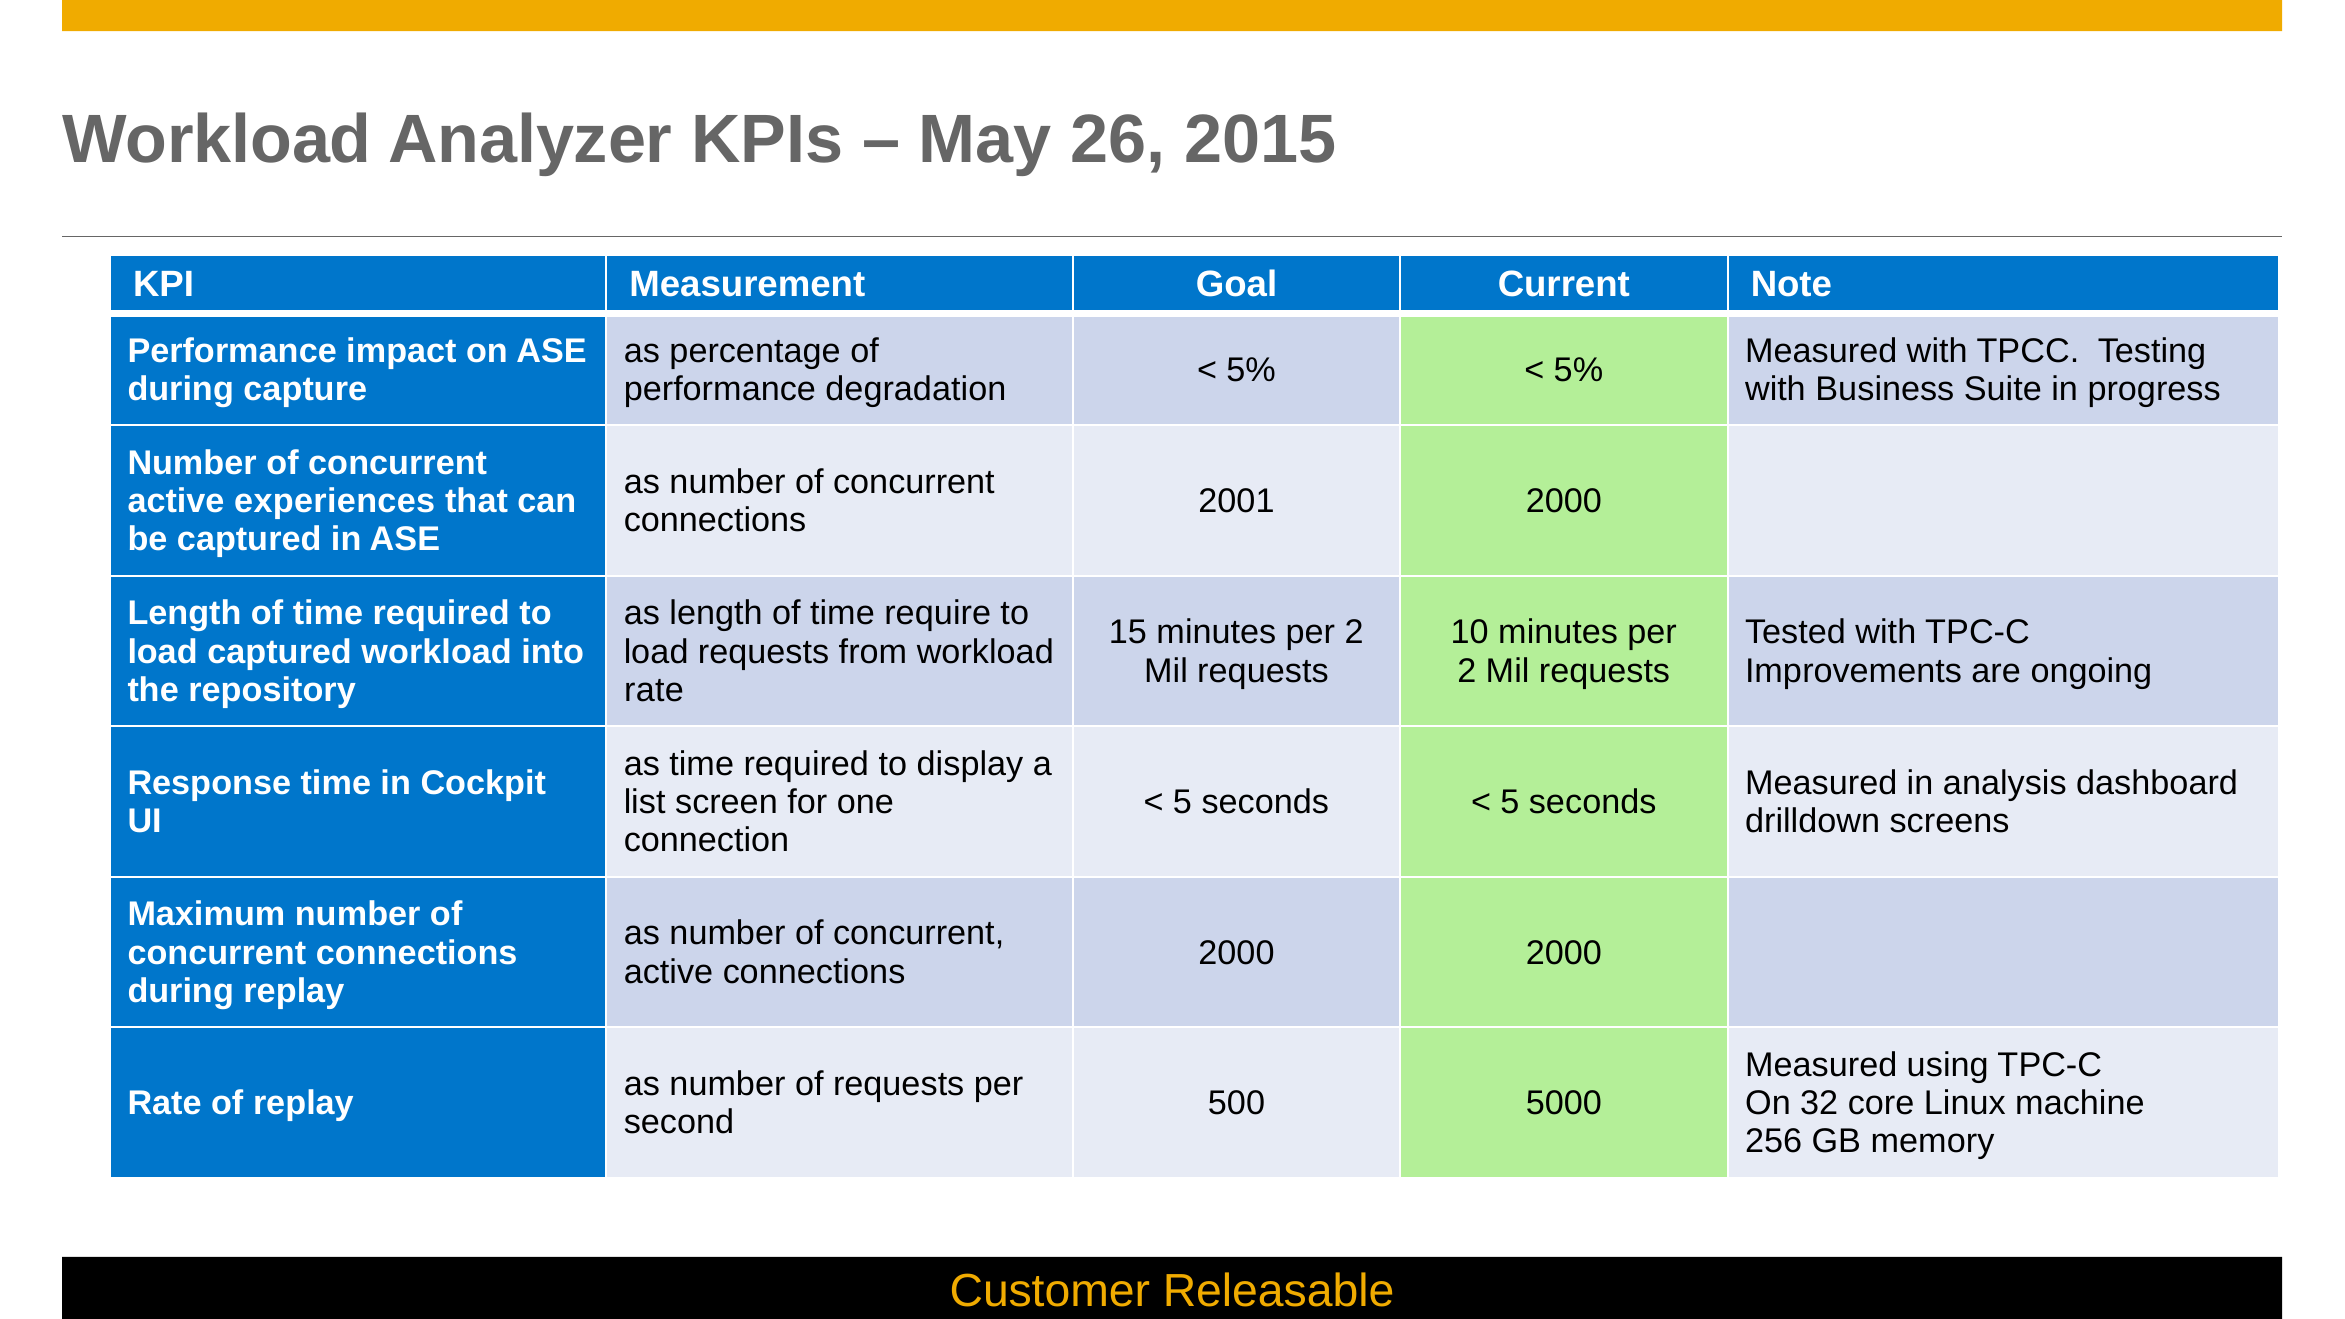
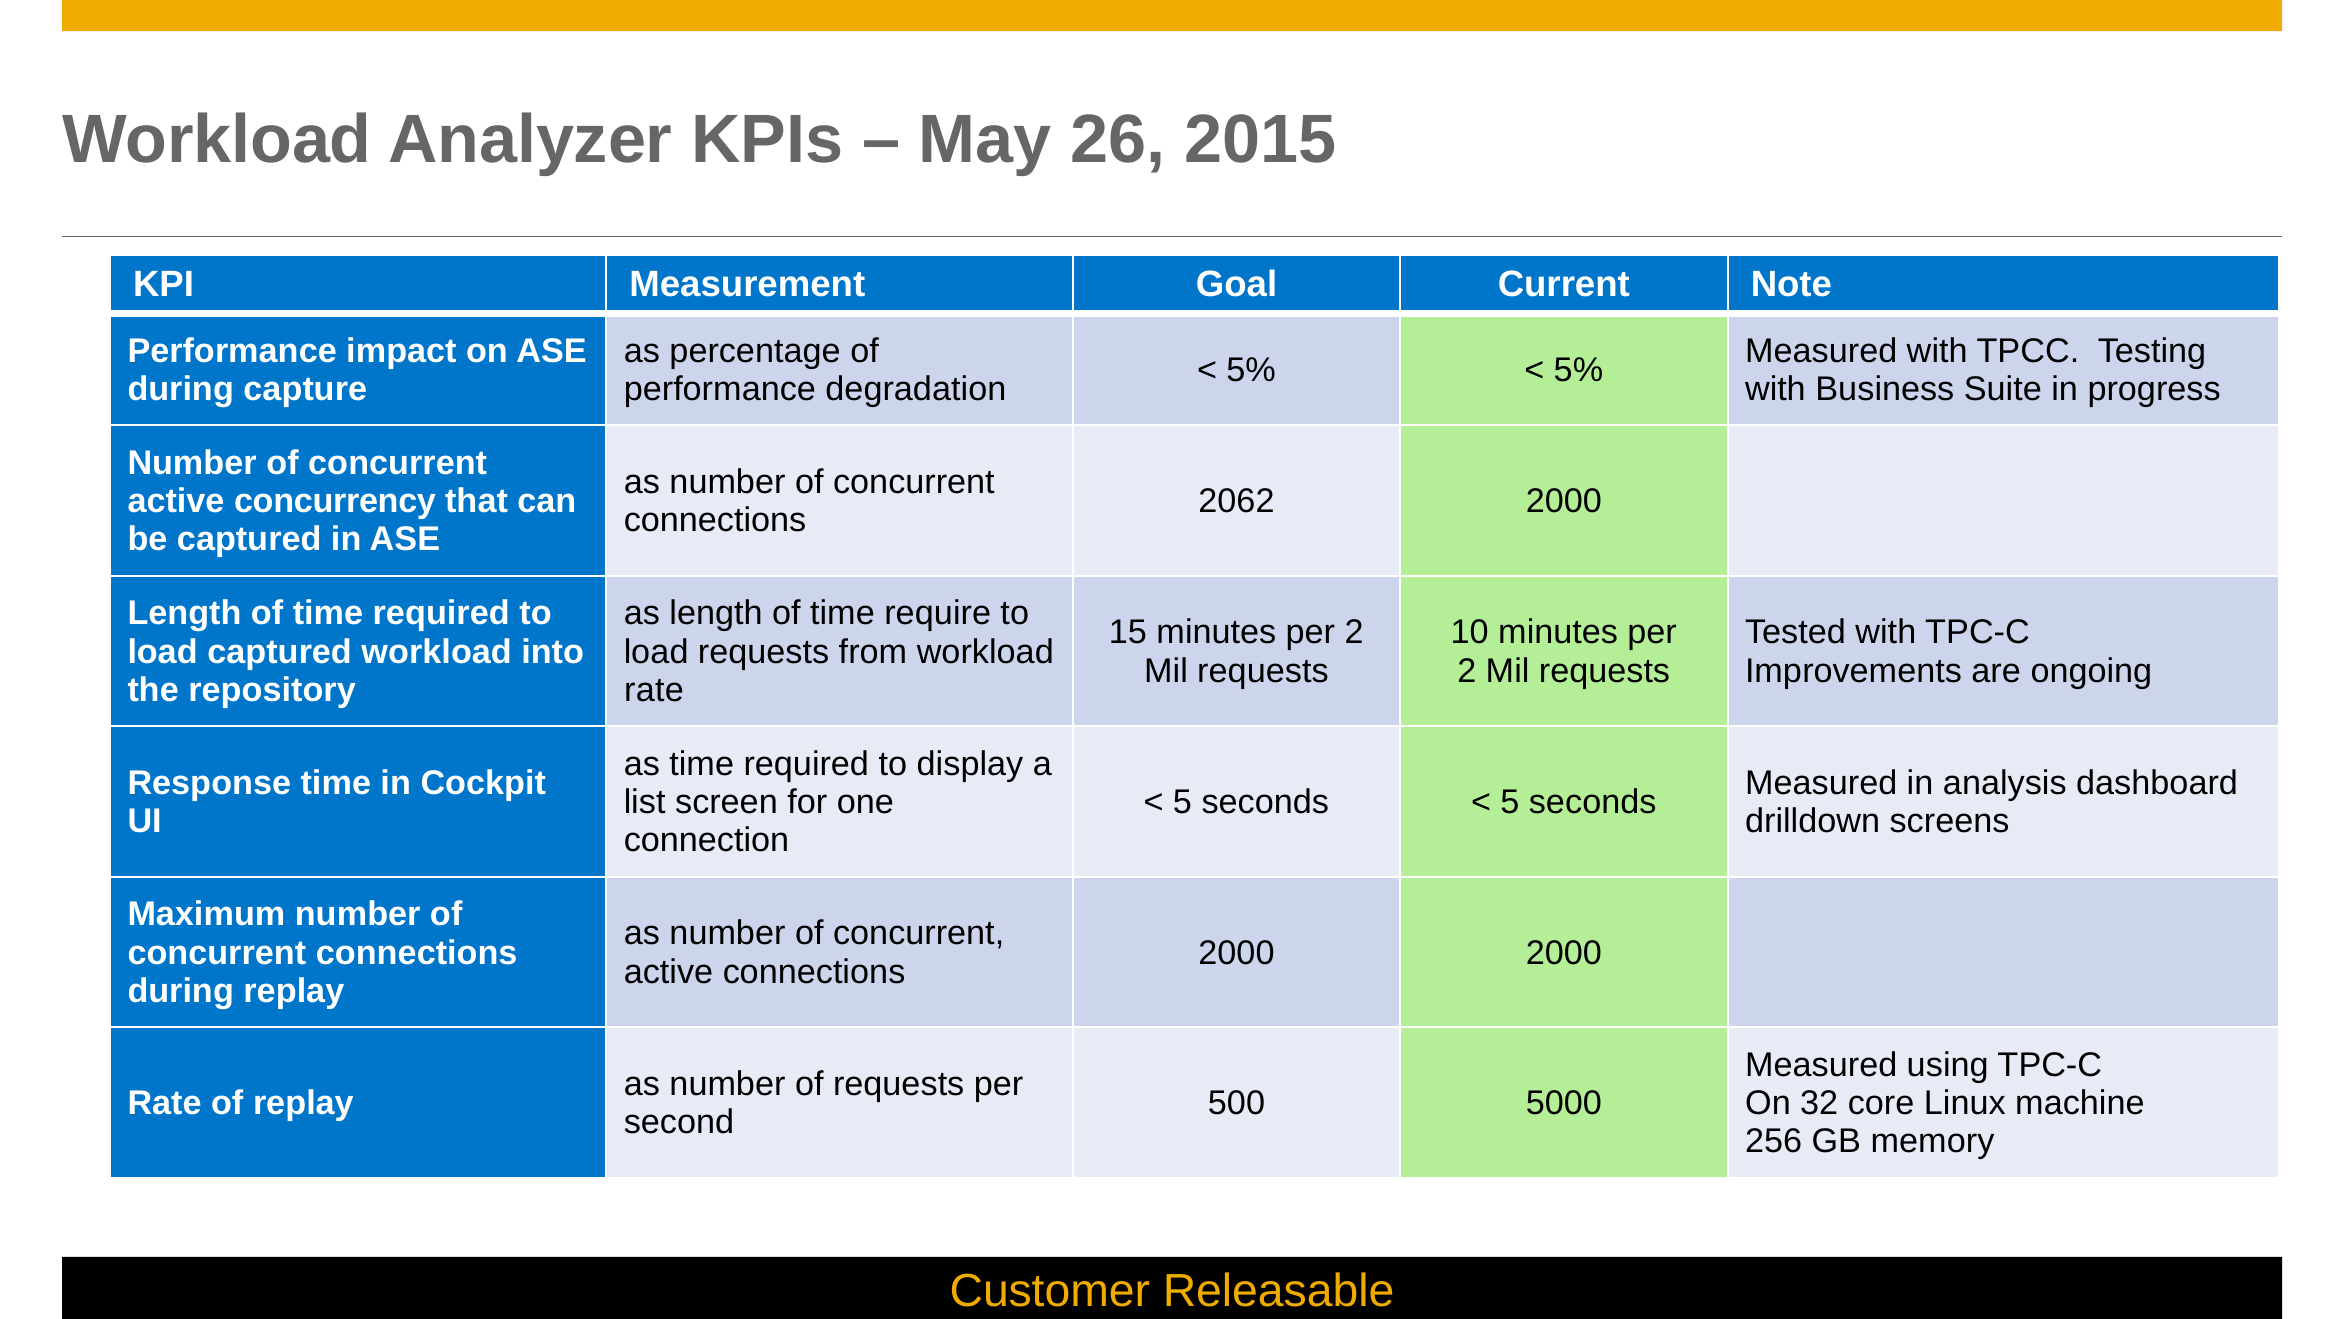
experiences: experiences -> concurrency (335, 501)
2001: 2001 -> 2062 (1236, 501)
